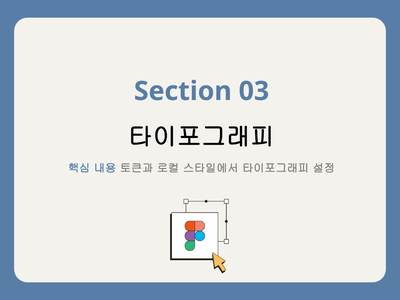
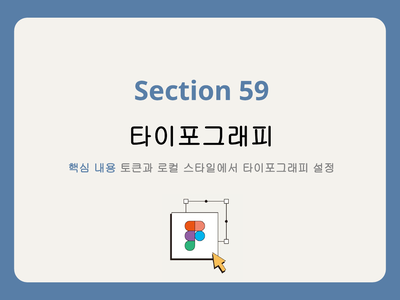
03: 03 -> 59 (254, 91)
